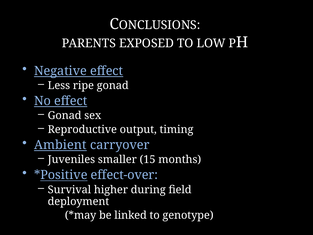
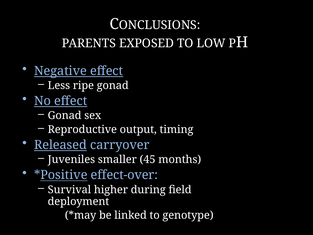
Ambient: Ambient -> Released (60, 145)
15: 15 -> 45 (148, 159)
